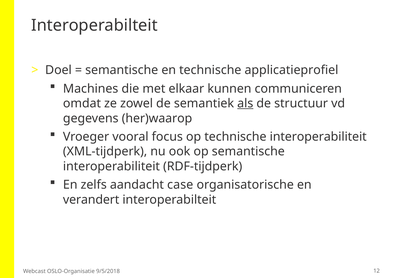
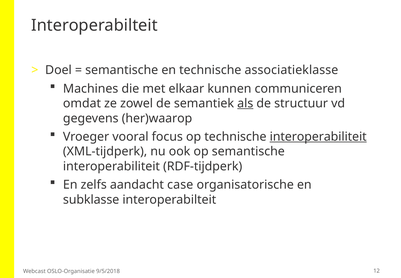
applicatieprofiel: applicatieprofiel -> associatieklasse (291, 70)
interoperabiliteit underline: none -> present (318, 137)
verandert: verandert -> subklasse (91, 199)
